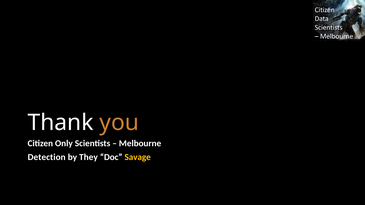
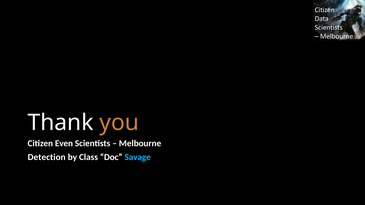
Only: Only -> Even (64, 144)
They: They -> Class (89, 157)
Savage colour: yellow -> light blue (138, 157)
